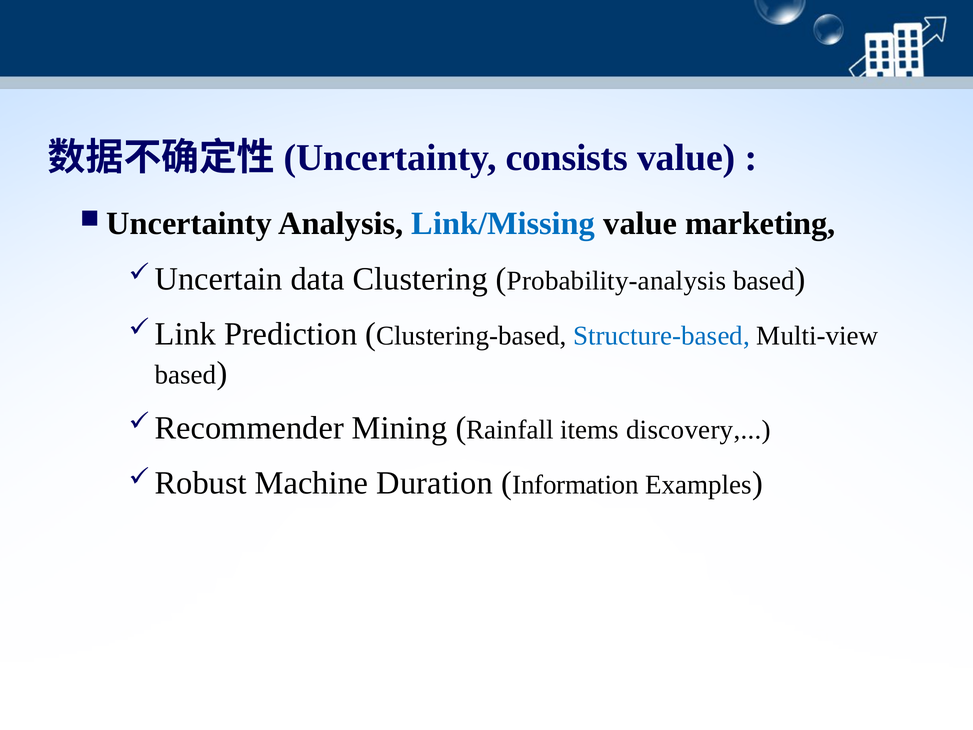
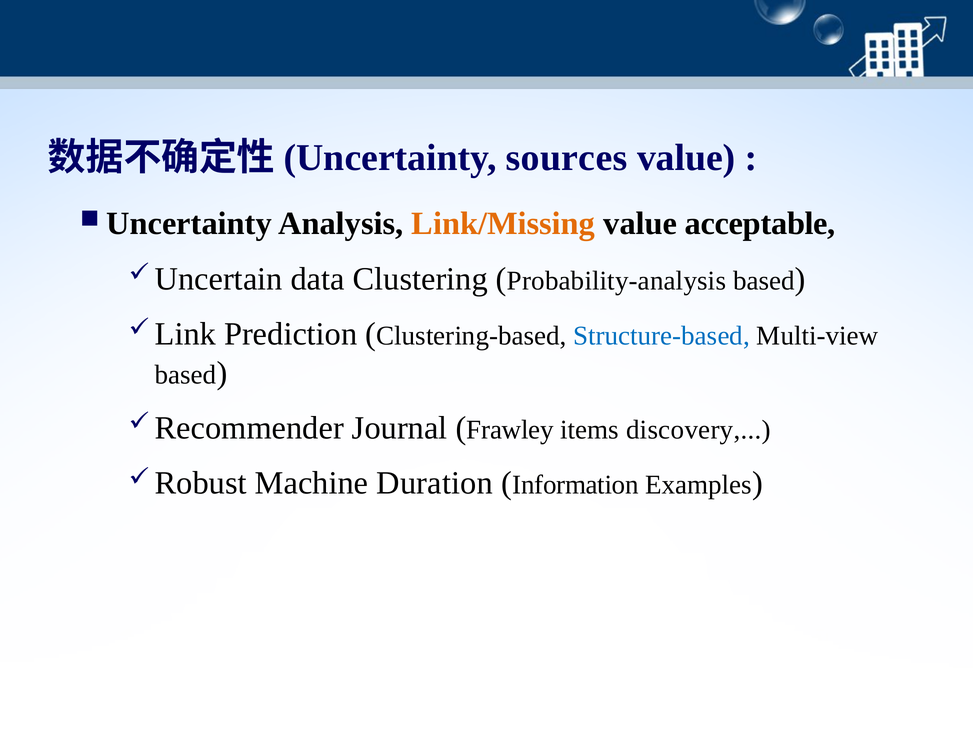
consists: consists -> sources (567, 157)
Link/Missing colour: blue -> orange (503, 224)
marketing: marketing -> acceptable (760, 224)
Mining: Mining -> Journal (400, 428)
Rainfall: Rainfall -> Frawley (510, 430)
